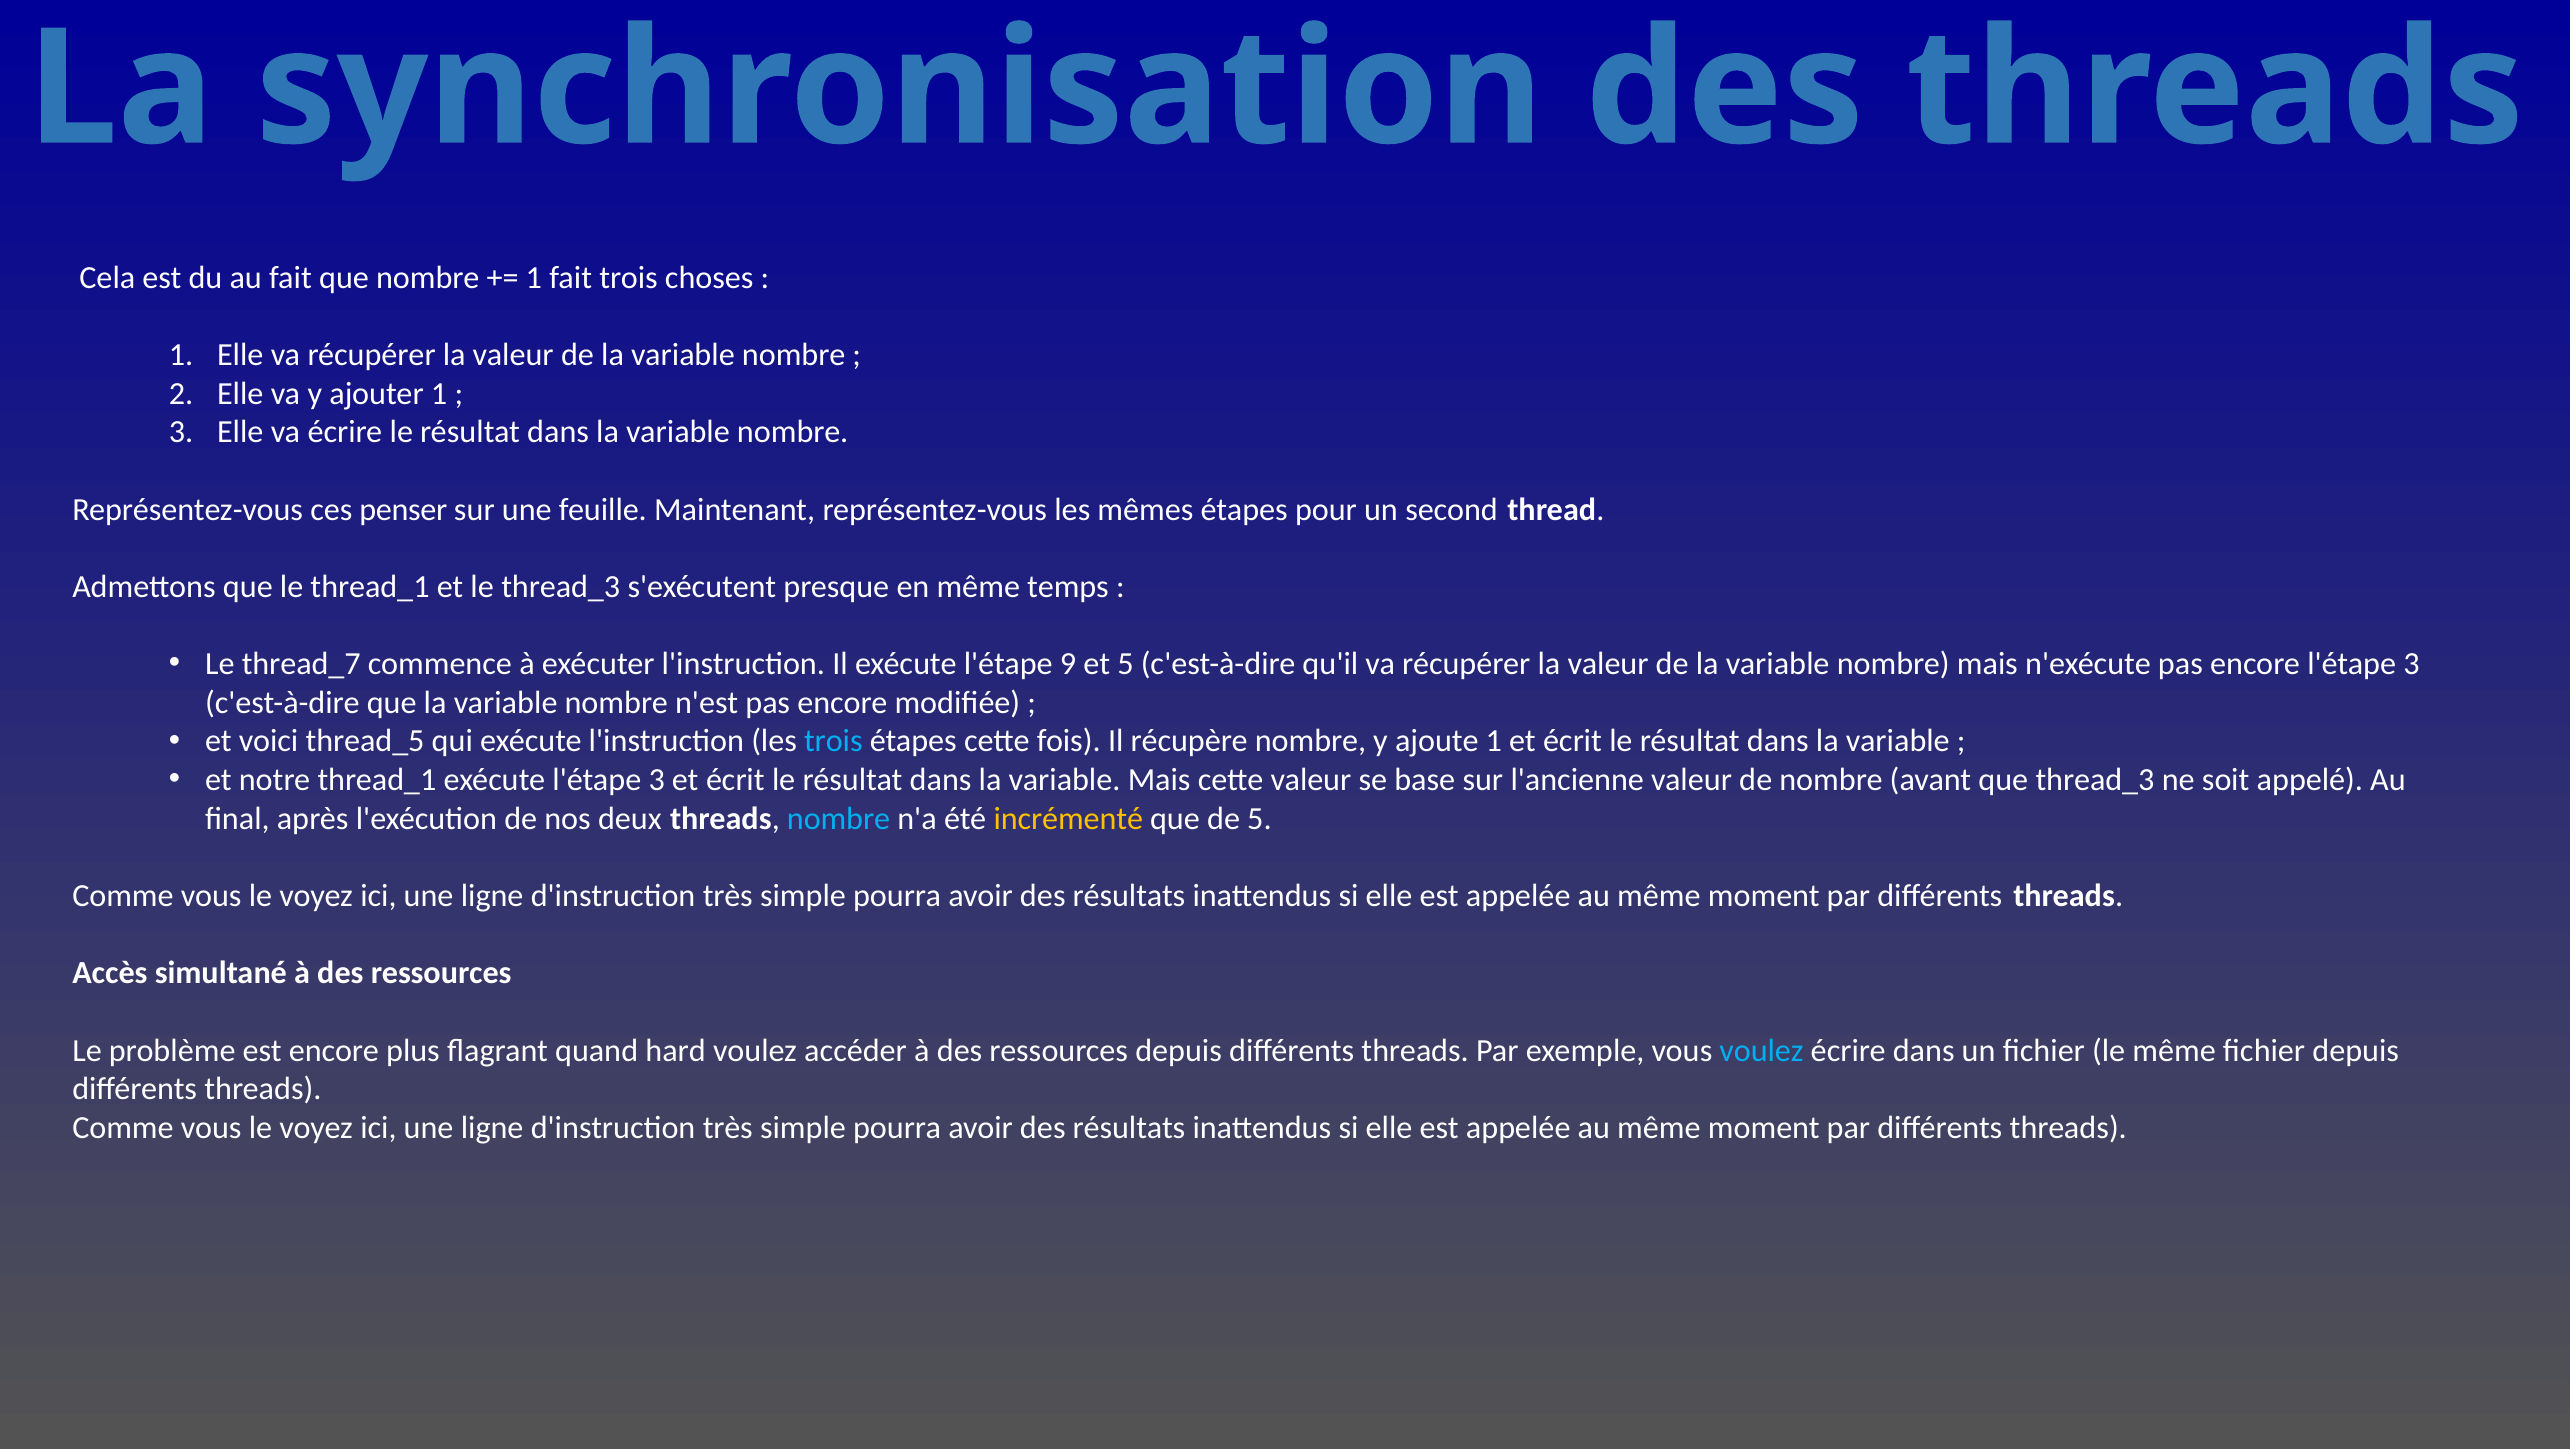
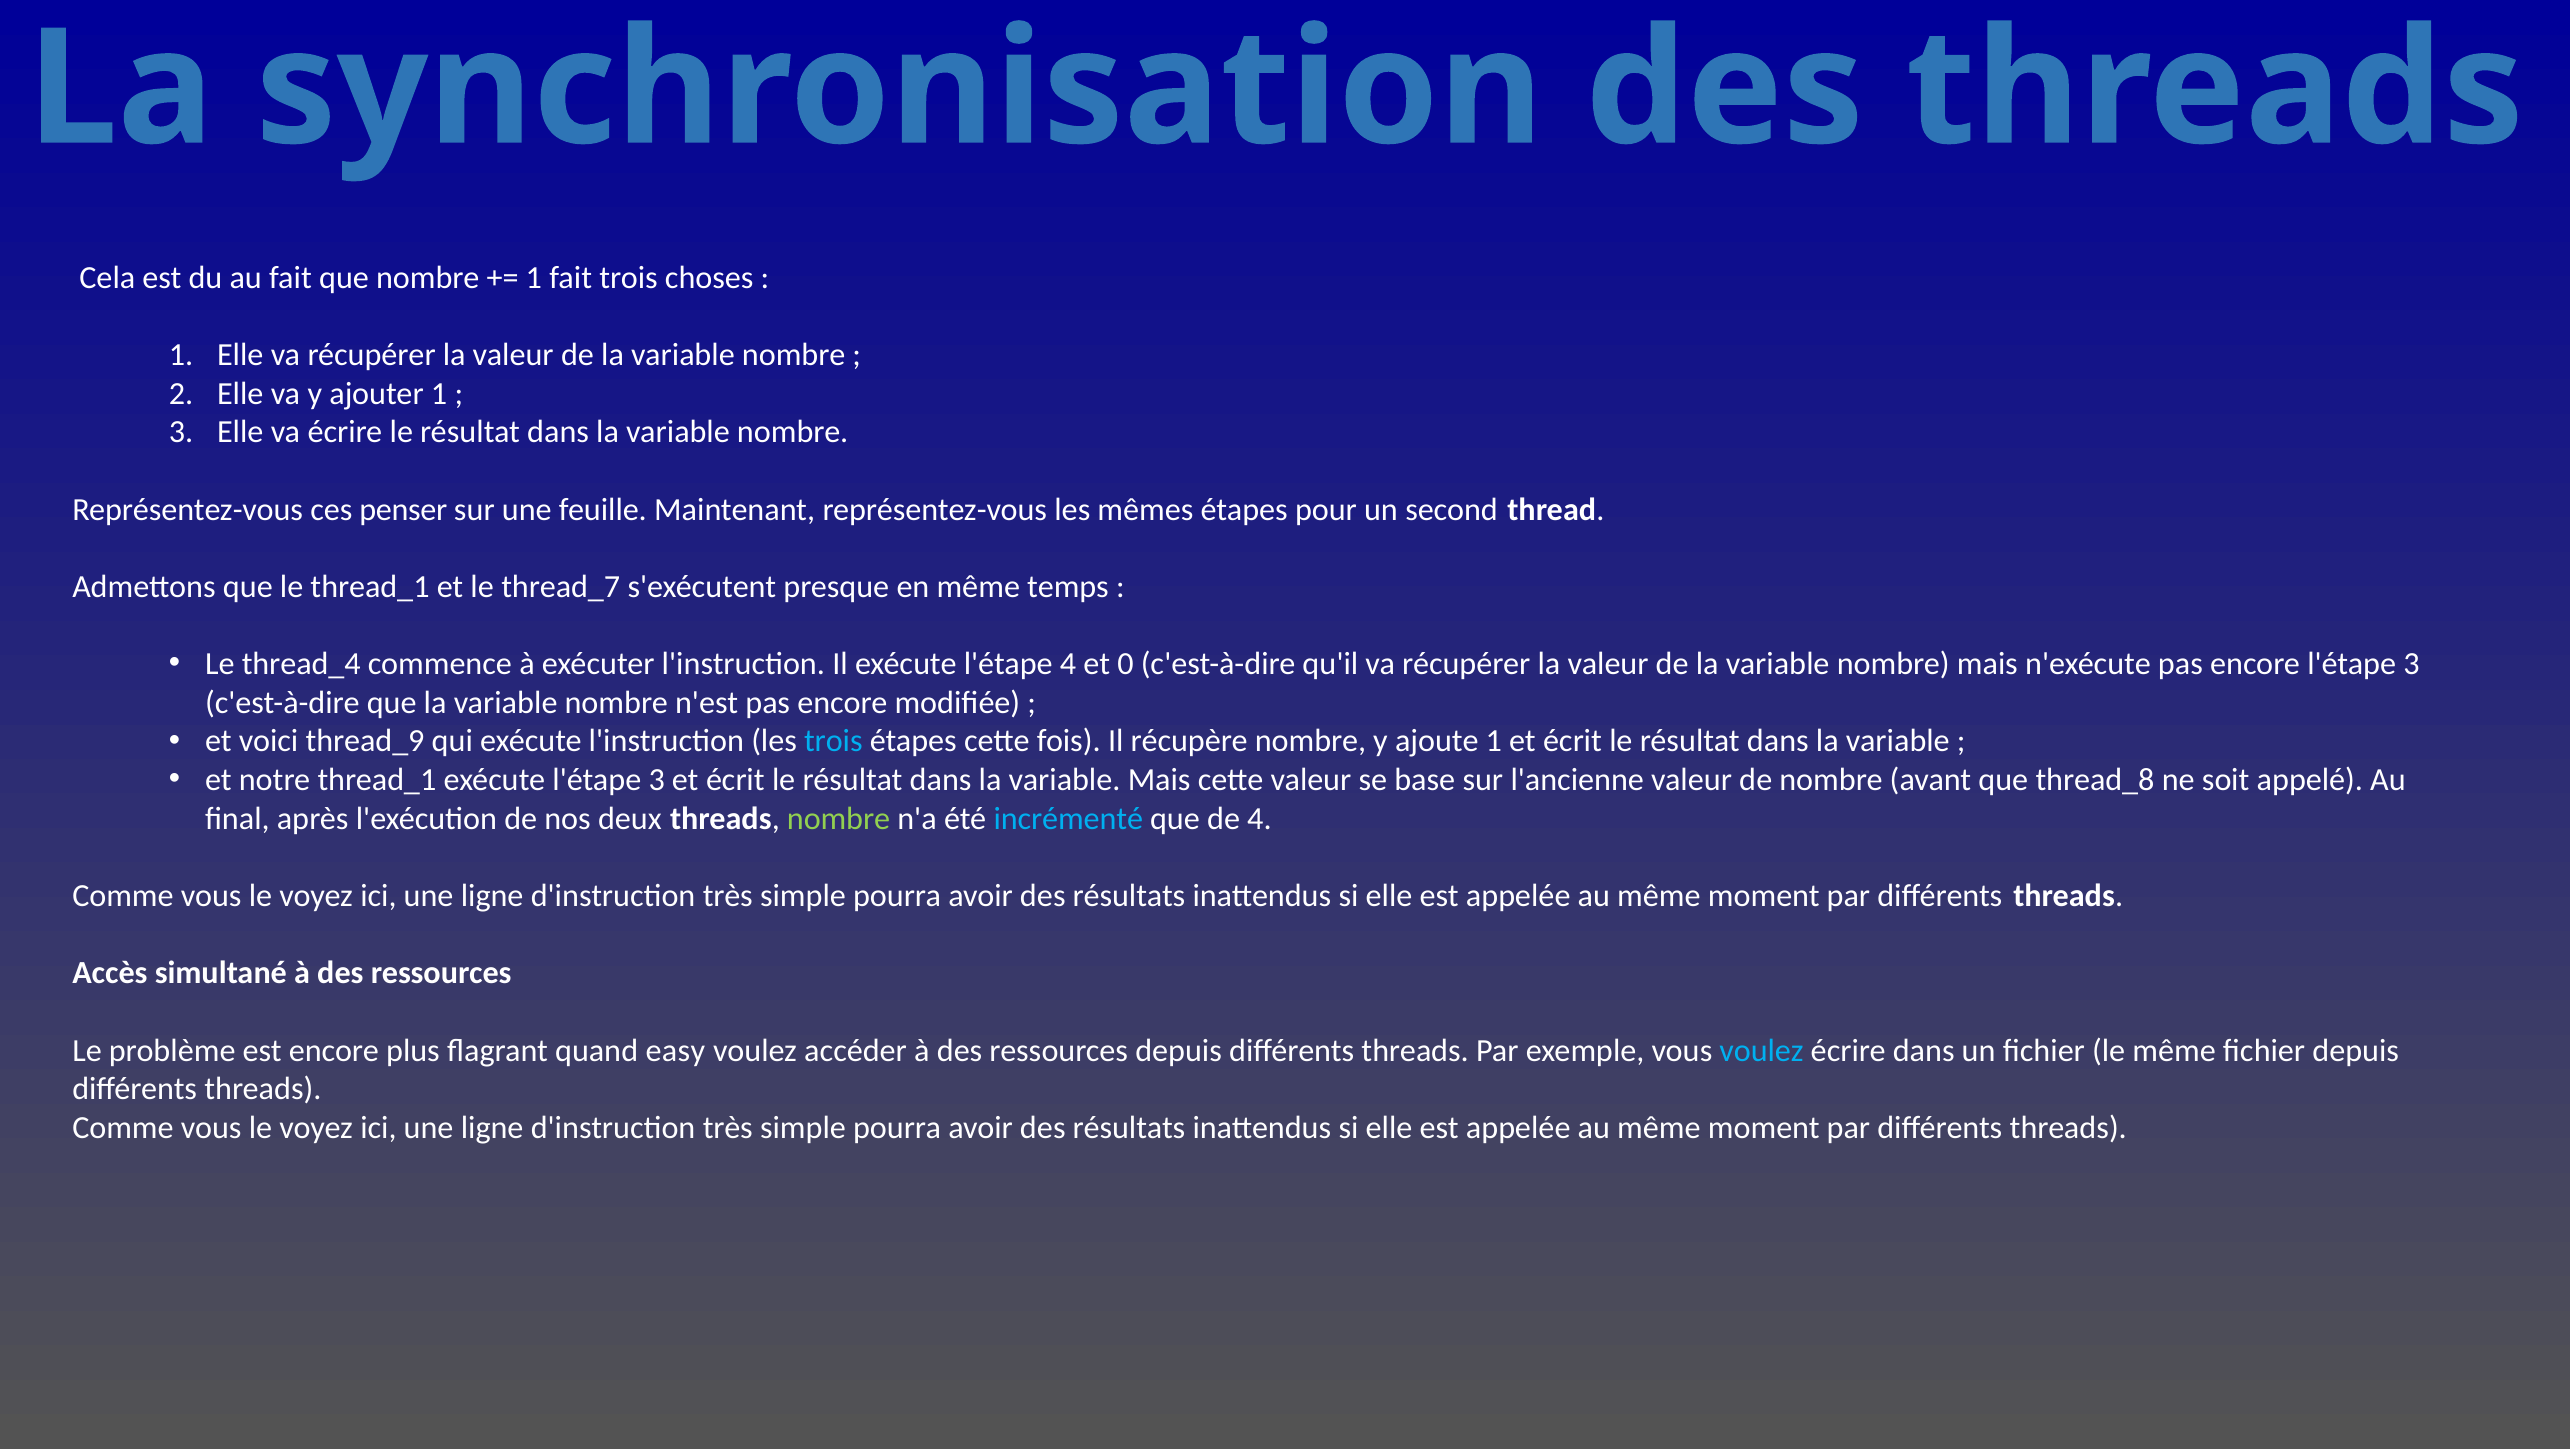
le thread_3: thread_3 -> thread_7 (561, 587)
thread_7: thread_7 -> thread_4 (301, 664)
l'étape 9: 9 -> 4 (1068, 664)
et 5: 5 -> 0 (1125, 664)
thread_5: thread_5 -> thread_9 (365, 741)
que thread_3: thread_3 -> thread_8 (2095, 780)
nombre colour: light blue -> light green (839, 819)
incrémenté colour: yellow -> light blue (1068, 819)
de 5: 5 -> 4 (1259, 819)
hard: hard -> easy (675, 1050)
